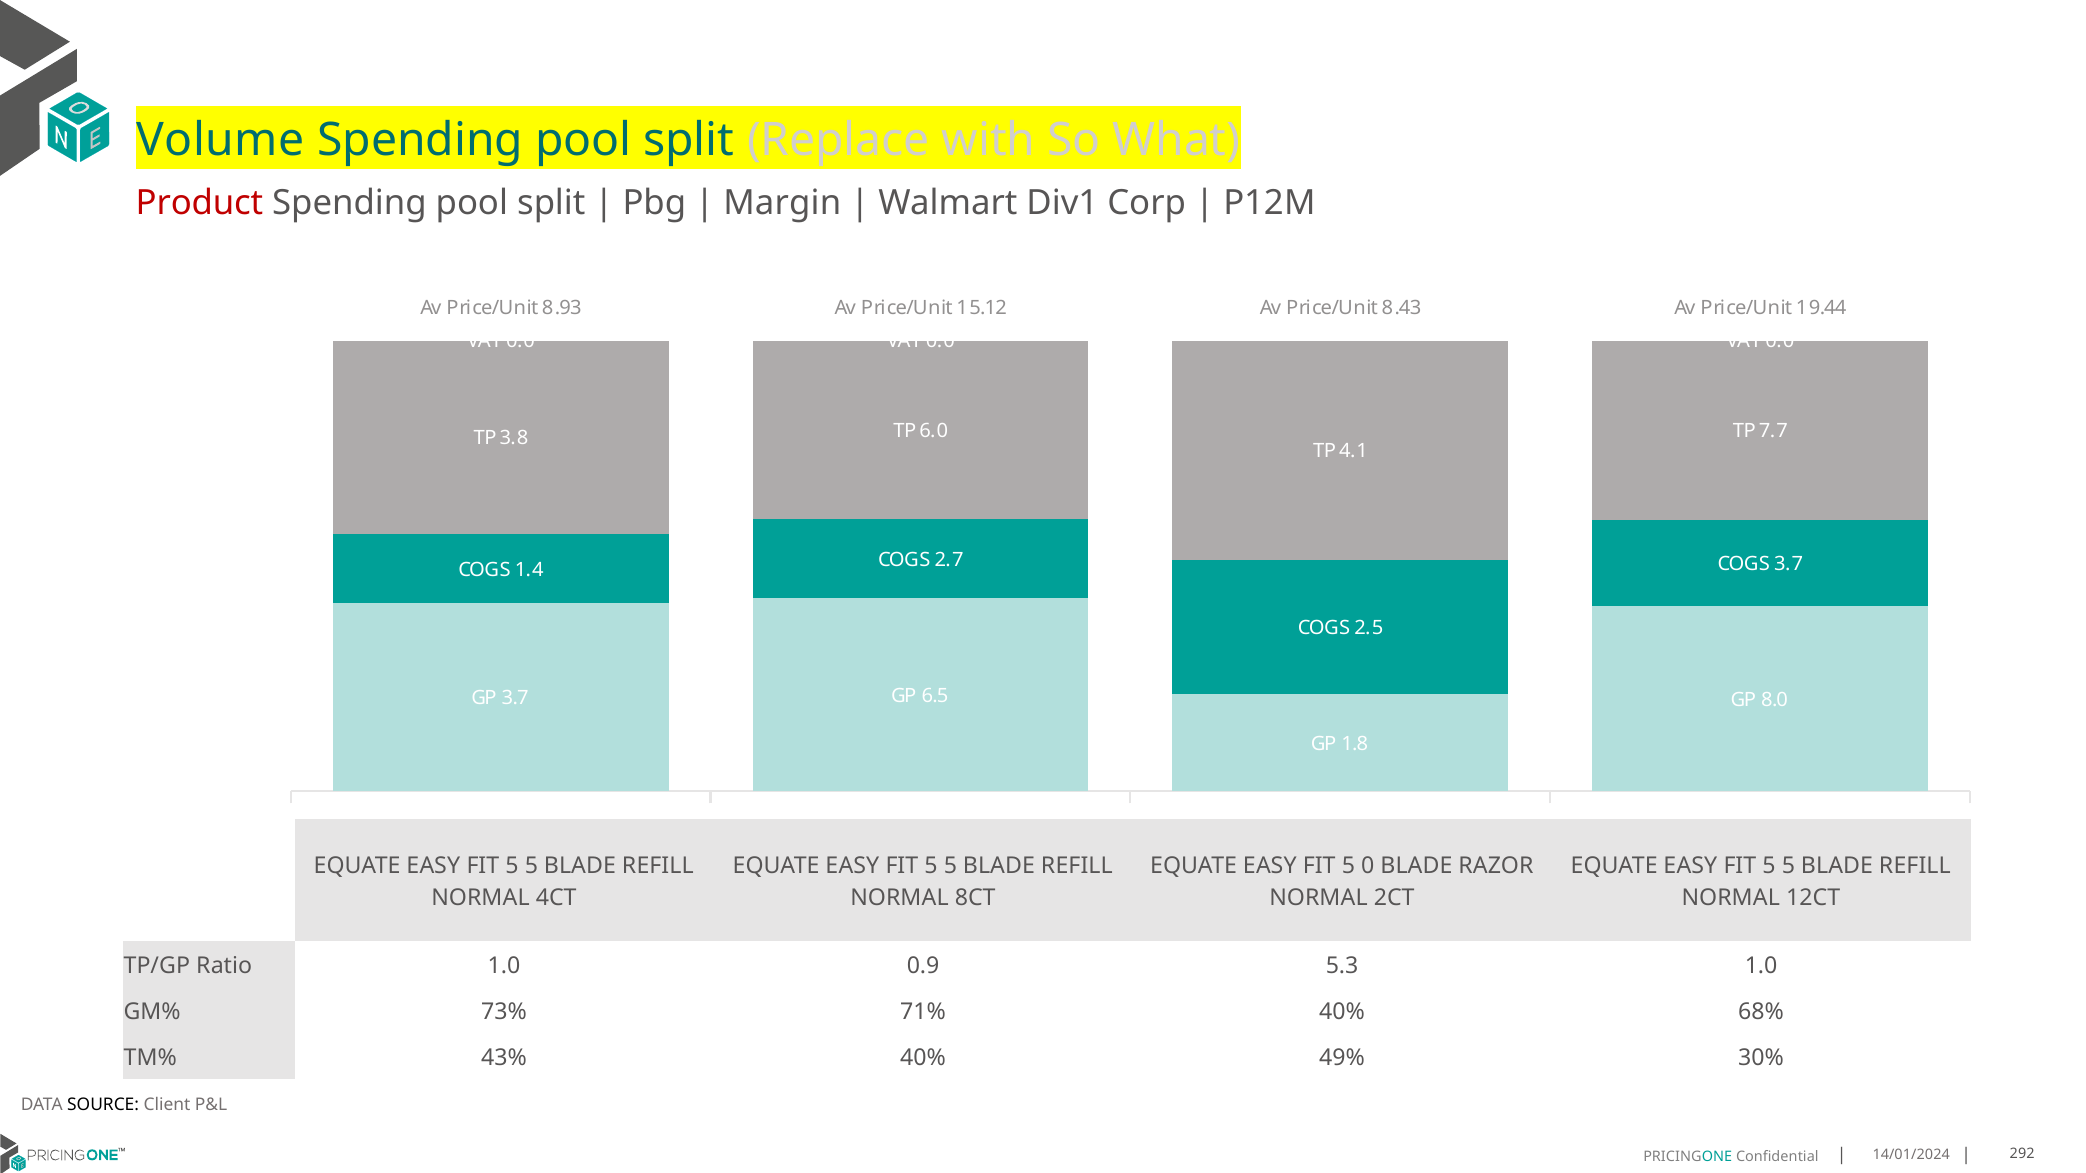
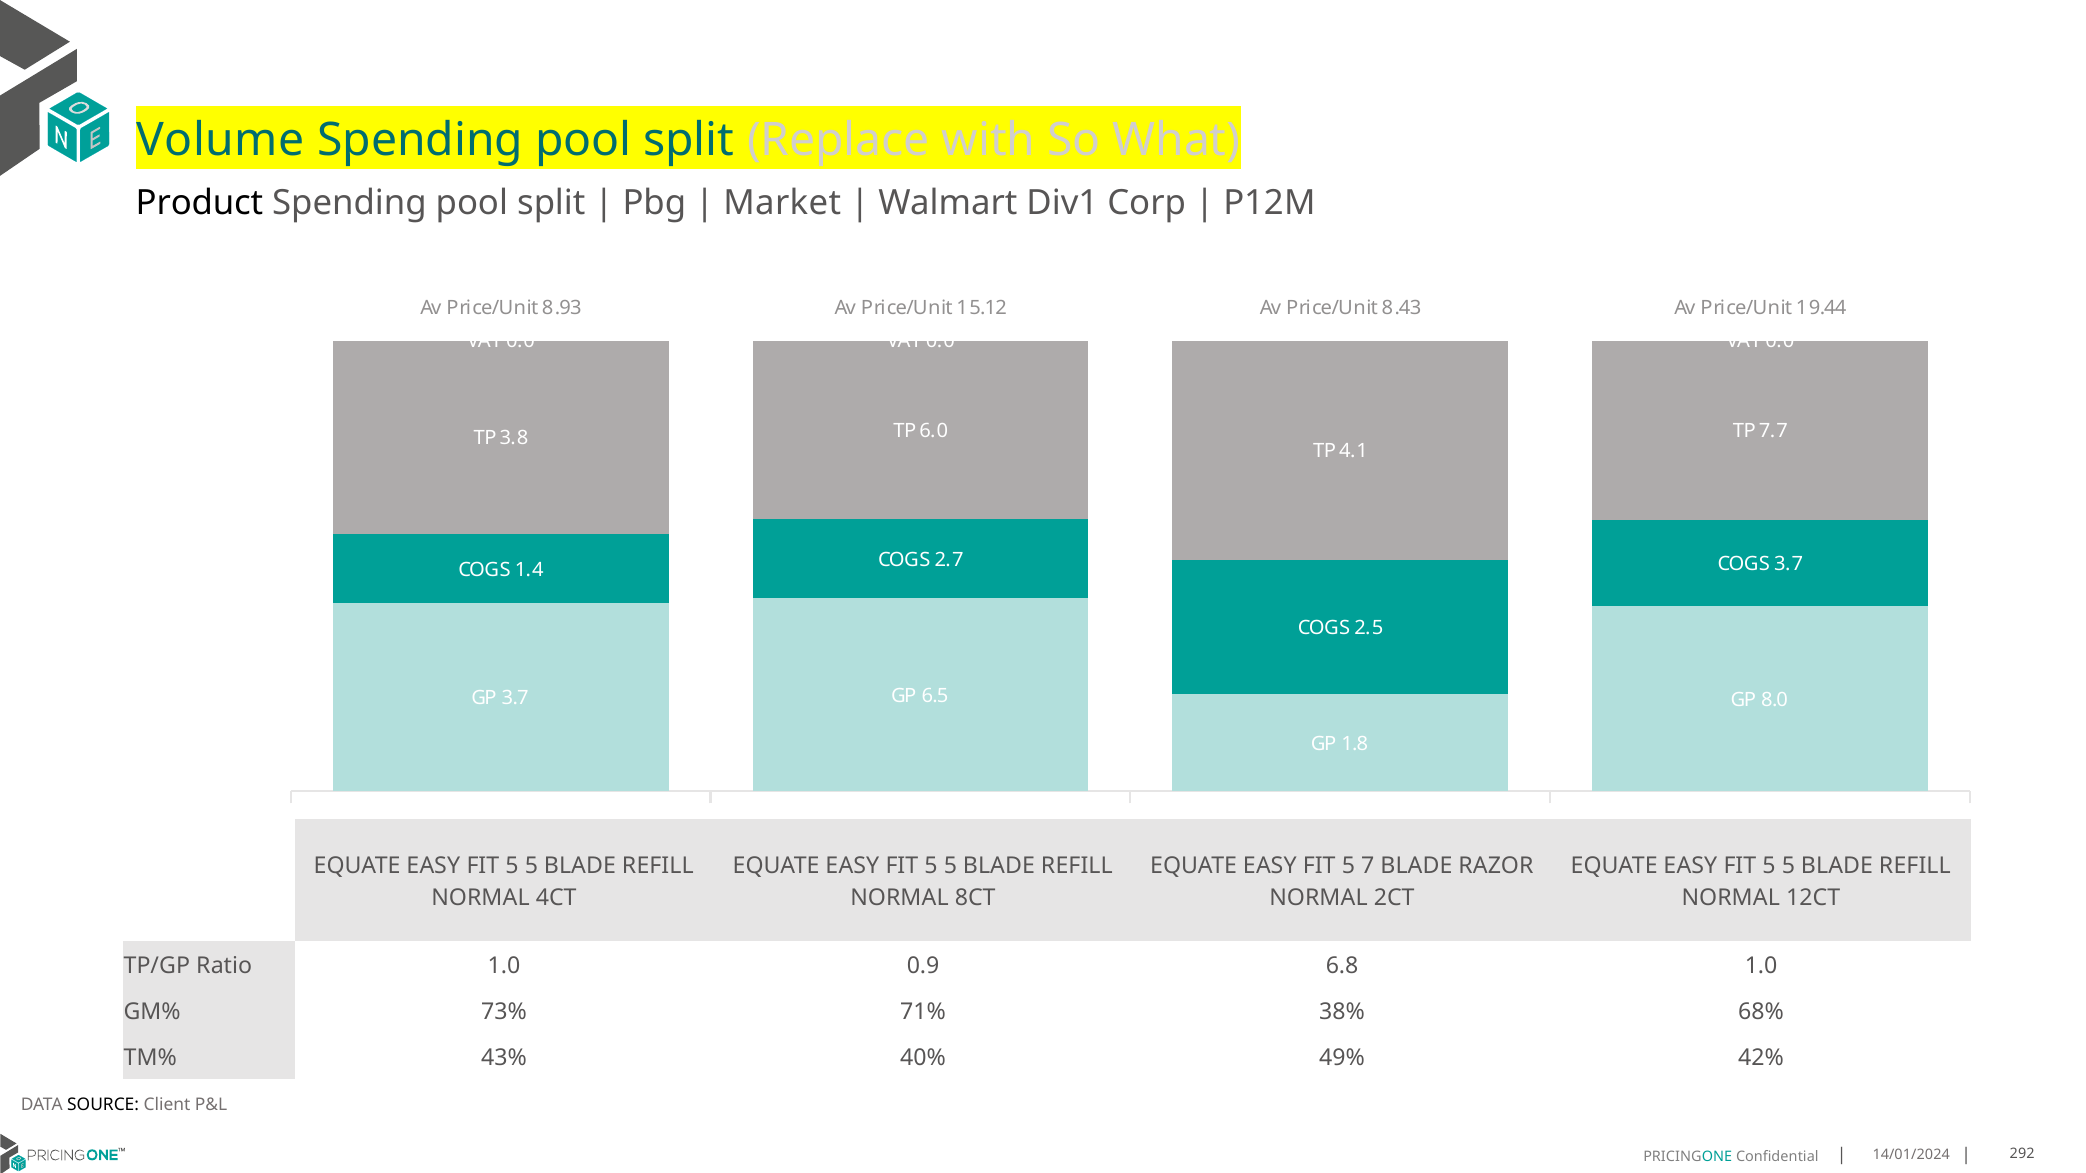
Product colour: red -> black (199, 203)
Margin: Margin -> Market (782, 203)
0: 0 -> 7 (1368, 866)
5.3: 5.3 -> 6.8 (1342, 966)
71% 40%: 40% -> 38% (1342, 1012)
30%: 30% -> 42% (1761, 1058)
